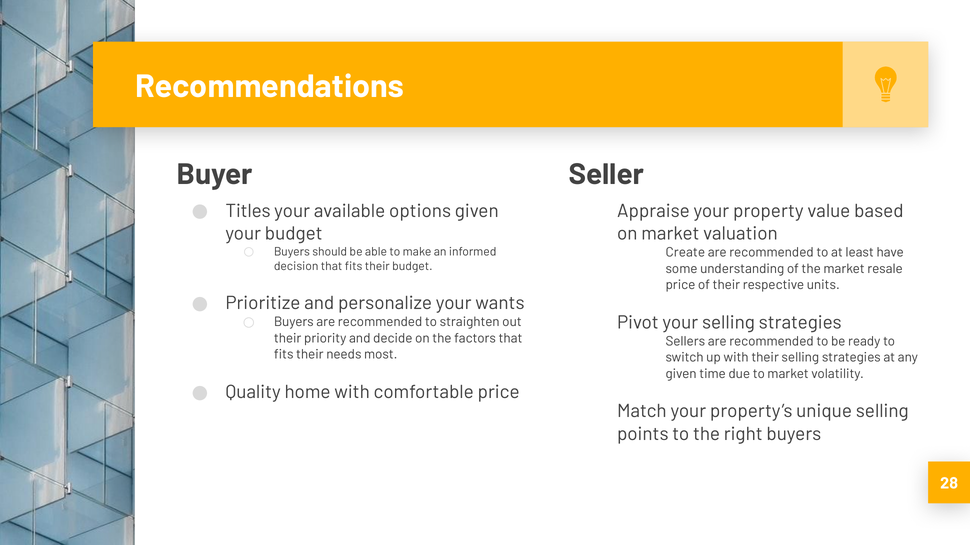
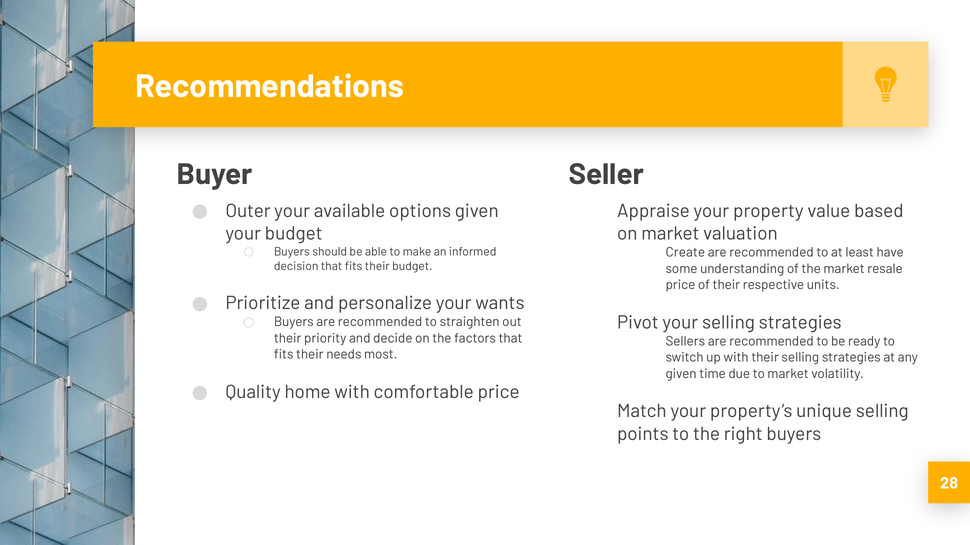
Titles: Titles -> Outer (248, 211)
